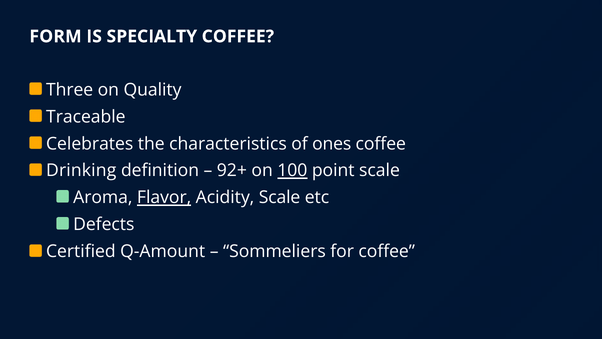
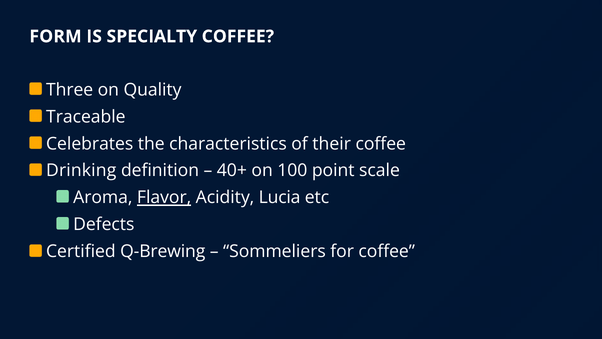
ones: ones -> their (332, 144)
92+: 92+ -> 40+ (232, 171)
100 underline: present -> none (292, 171)
Acidity Scale: Scale -> Lucia (280, 197)
Q-Amount: Q-Amount -> Q-Brewing (163, 251)
